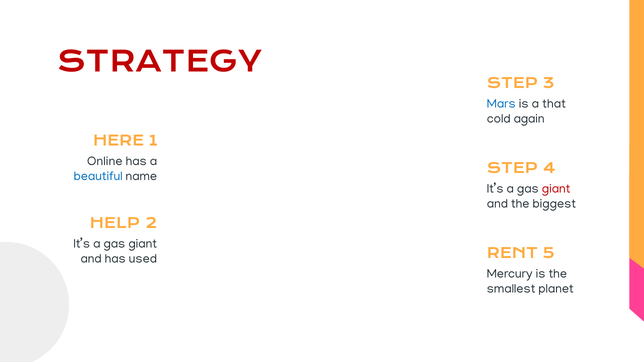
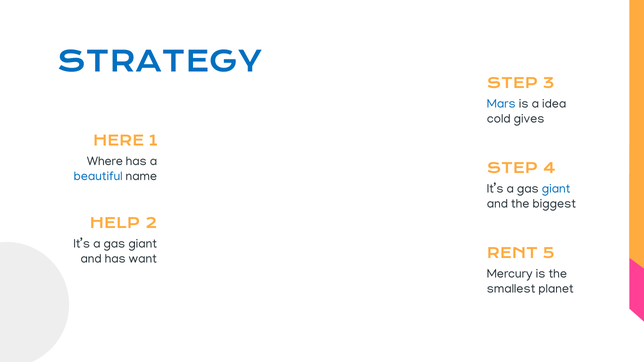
STRATEGY colour: red -> blue (160, 62)
that: that -> idea (554, 104)
again: again -> gives (529, 119)
Online: Online -> Where (105, 161)
giant colour: red -> blue (556, 189)
used: used -> want (143, 259)
